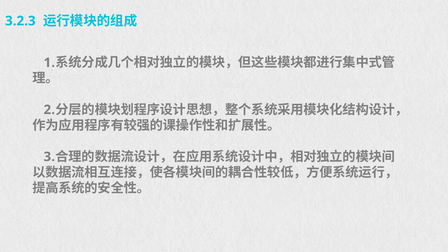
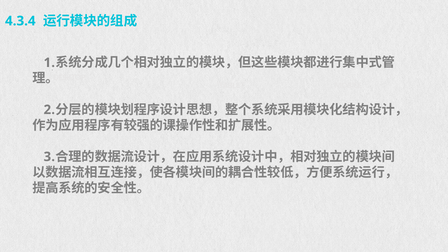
3.2.3: 3.2.3 -> 4.3.4 (20, 21)
